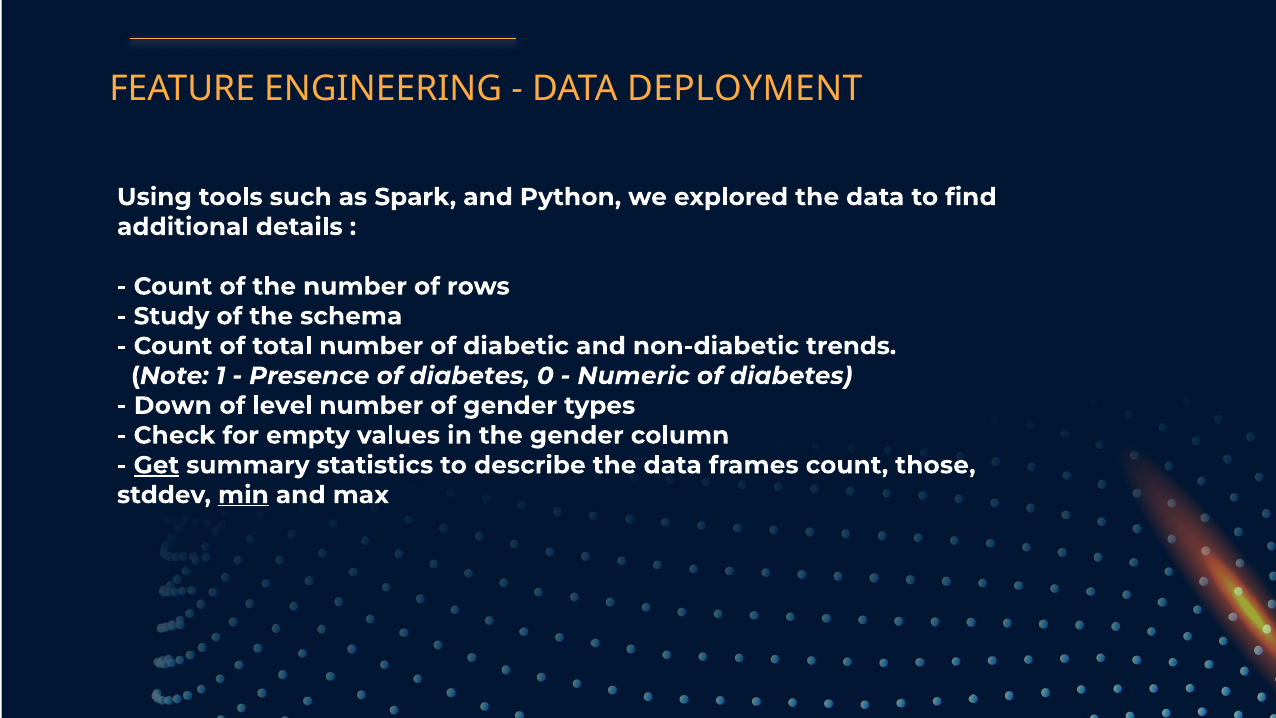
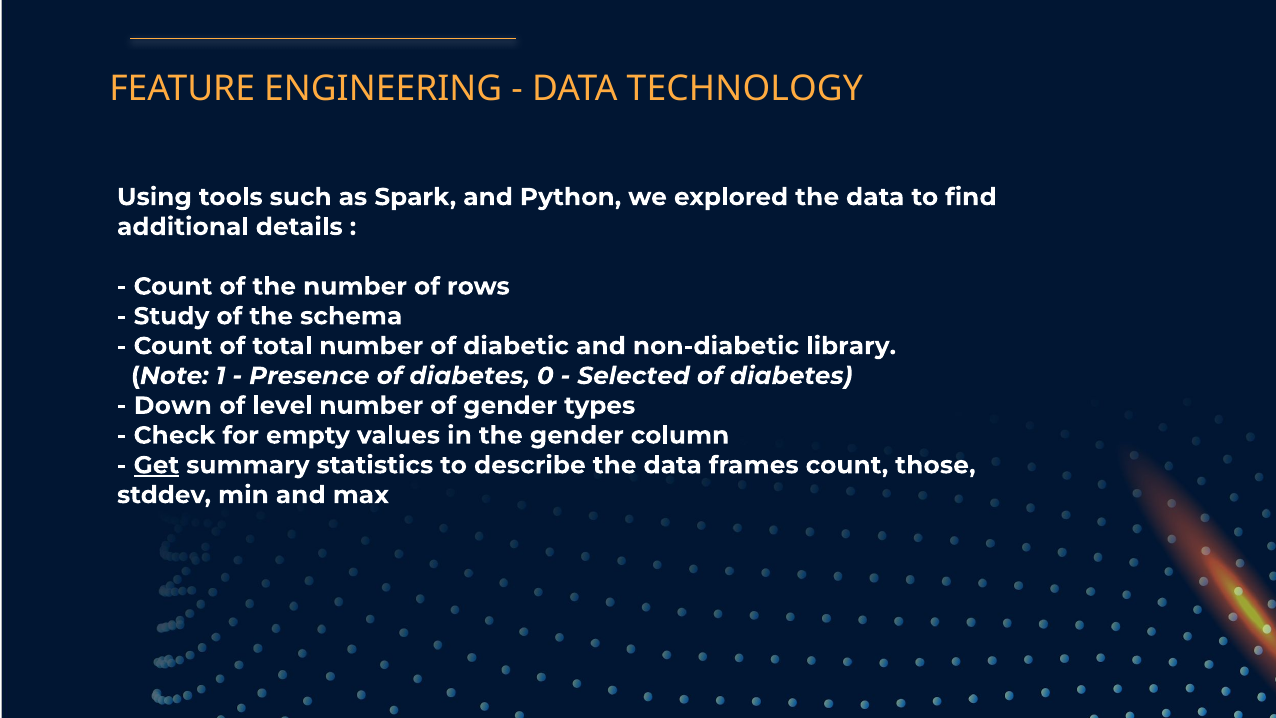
DEPLOYMENT: DEPLOYMENT -> TECHNOLOGY (745, 89)
trends: trends -> library (851, 346)
Numeric: Numeric -> Selected (634, 376)
min underline: present -> none (243, 495)
